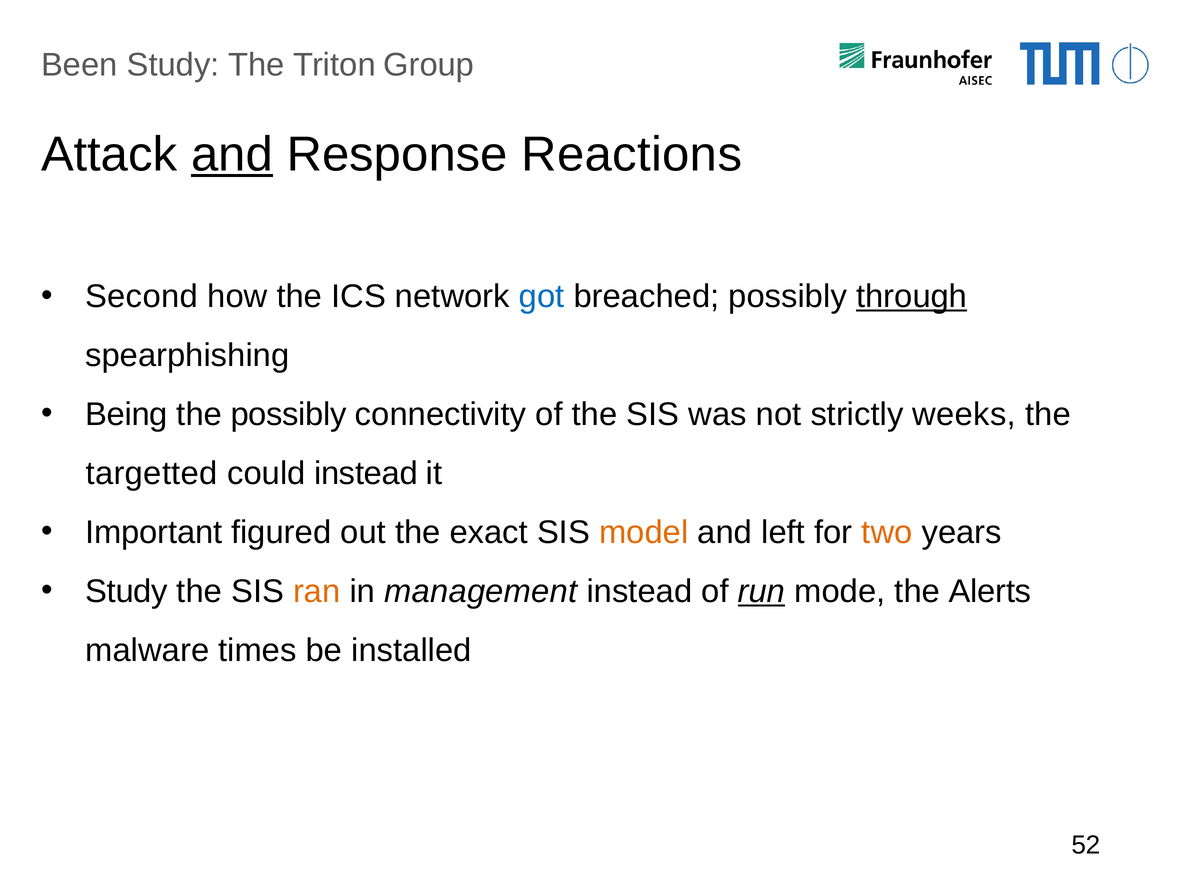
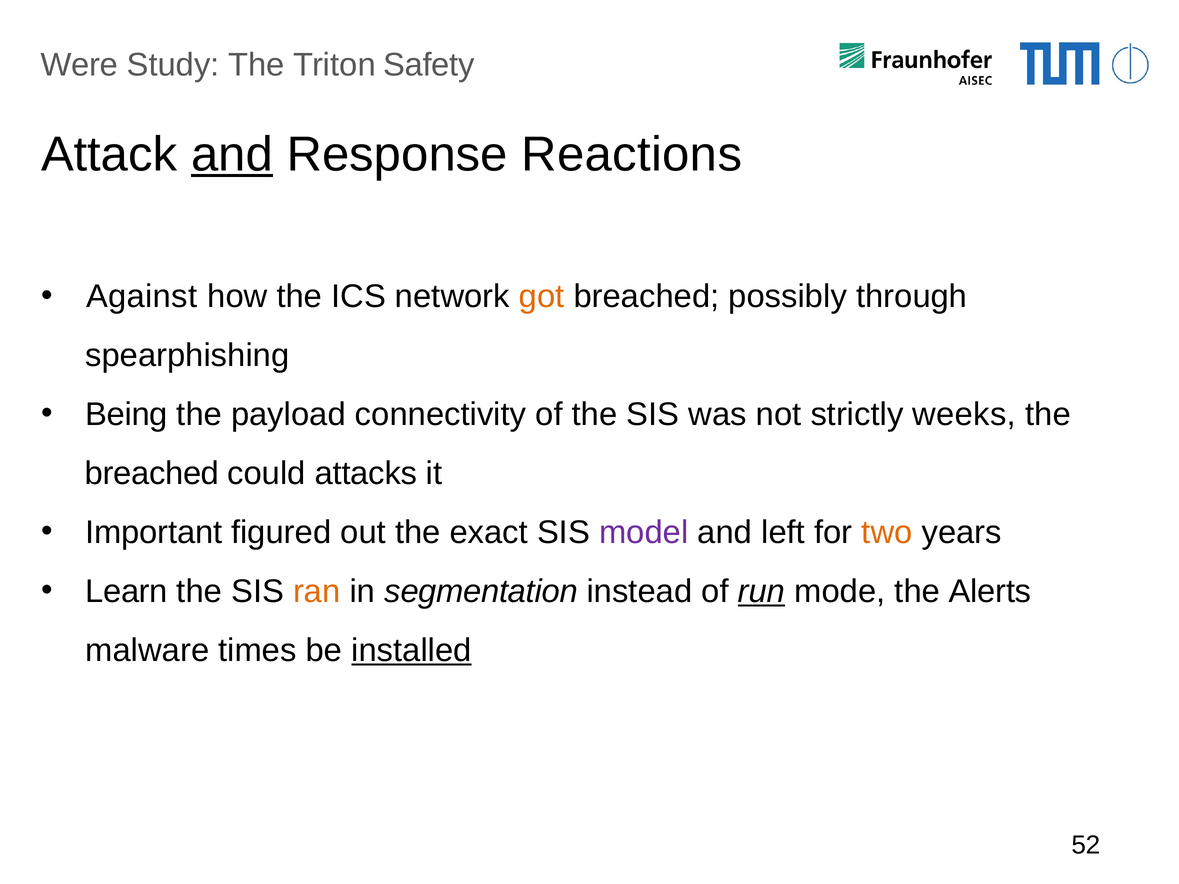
Been: Been -> Were (79, 65)
Group: Group -> Safety (429, 65)
Second: Second -> Against (142, 297)
got colour: blue -> orange (542, 297)
through underline: present -> none (912, 297)
the possibly: possibly -> payload (288, 415)
targetted: targetted -> breached (152, 474)
could instead: instead -> attacks (366, 474)
model colour: orange -> purple (644, 532)
Study: Study -> Learn (126, 591)
management: management -> segmentation (481, 591)
installed underline: none -> present (411, 650)
